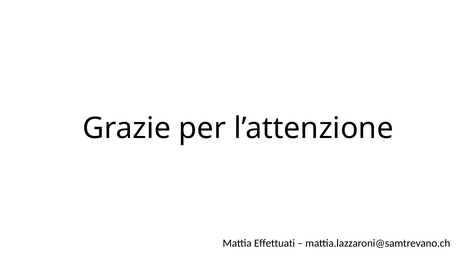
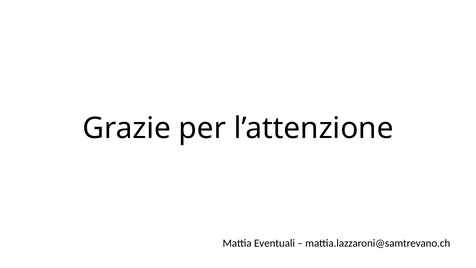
Effettuati: Effettuati -> Eventuali (274, 243)
